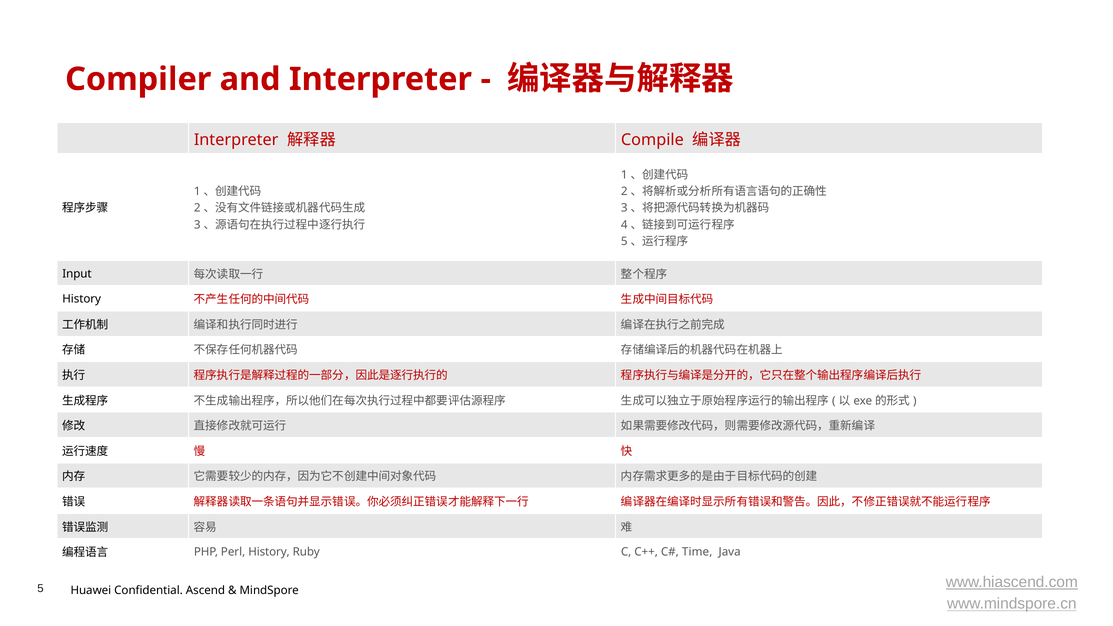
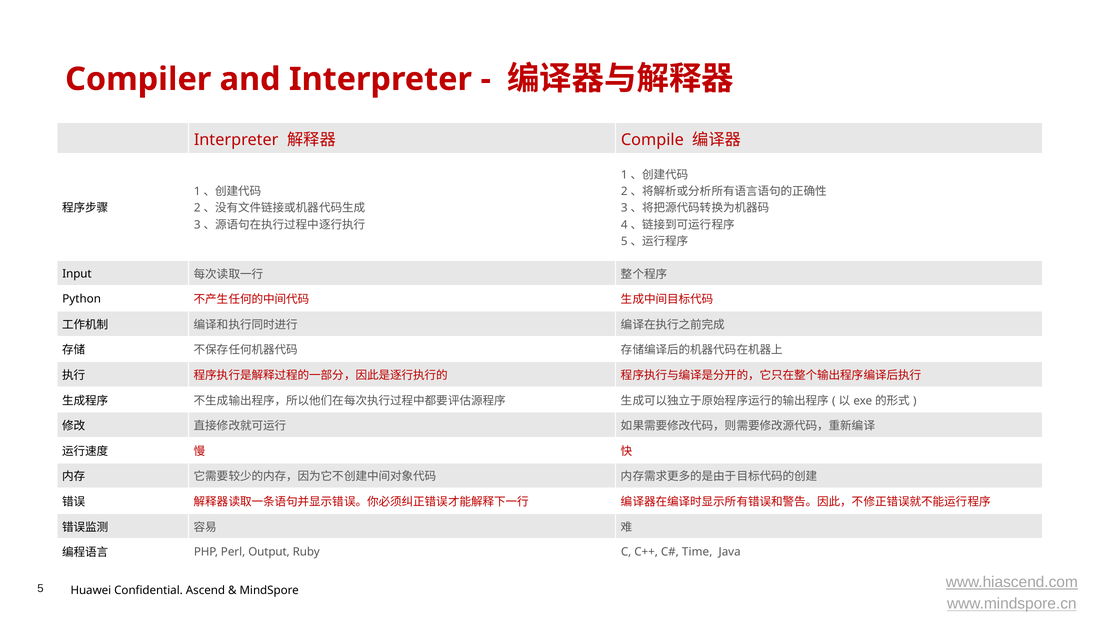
History: History -> Python (82, 299)
Perl History: History -> Output (269, 552)
